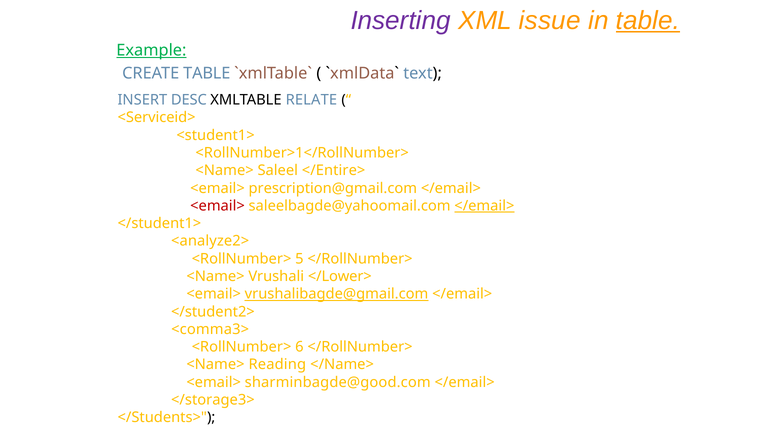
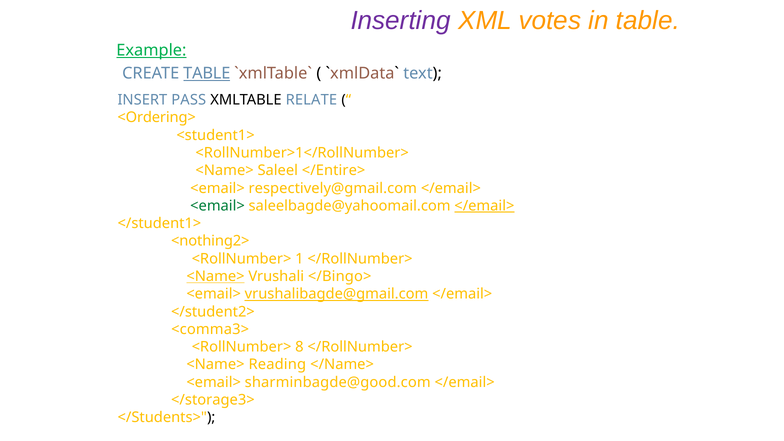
issue: issue -> votes (550, 20)
table underline: present -> none (648, 20)
TABLE underline: none -> present (207, 74)
DESC: DESC -> PASS (189, 100)
<Serviceid>: <Serviceid> -> <Ordering> (157, 118)
prescription@gmail.com: prescription@gmail.com -> respectively@gmail.com (333, 188)
<email> colour: red -> green (218, 206)
<analyze2>: <analyze2> -> <nothing2> (210, 241)
5: 5 -> 1 (299, 259)
<Name> underline: none -> present (215, 276)
</Lower>: </Lower> -> </Bingo> (340, 276)
6: 6 -> 8 (299, 347)
